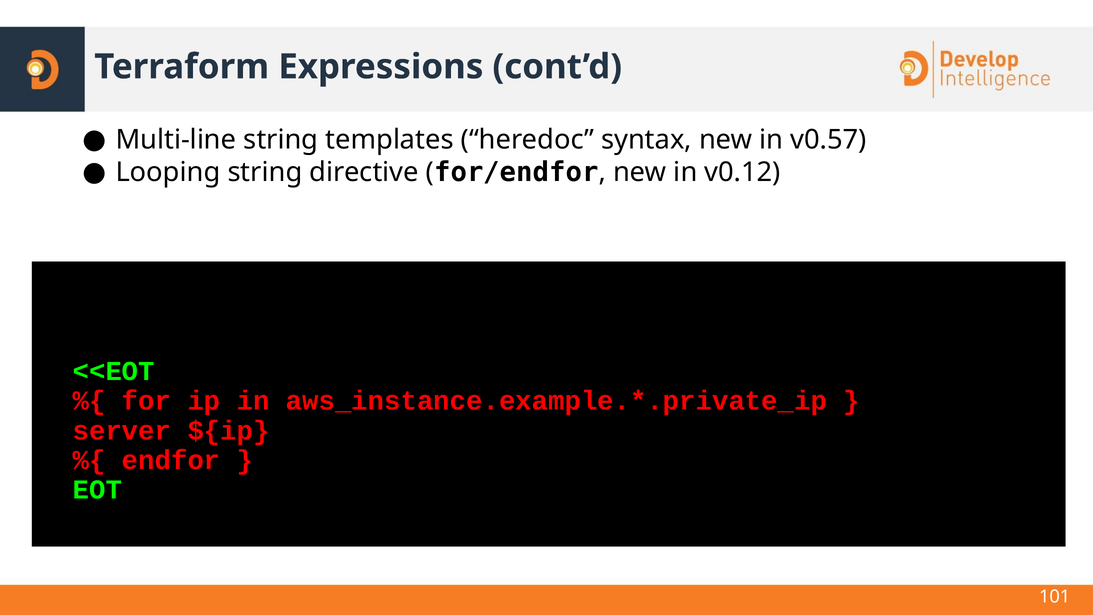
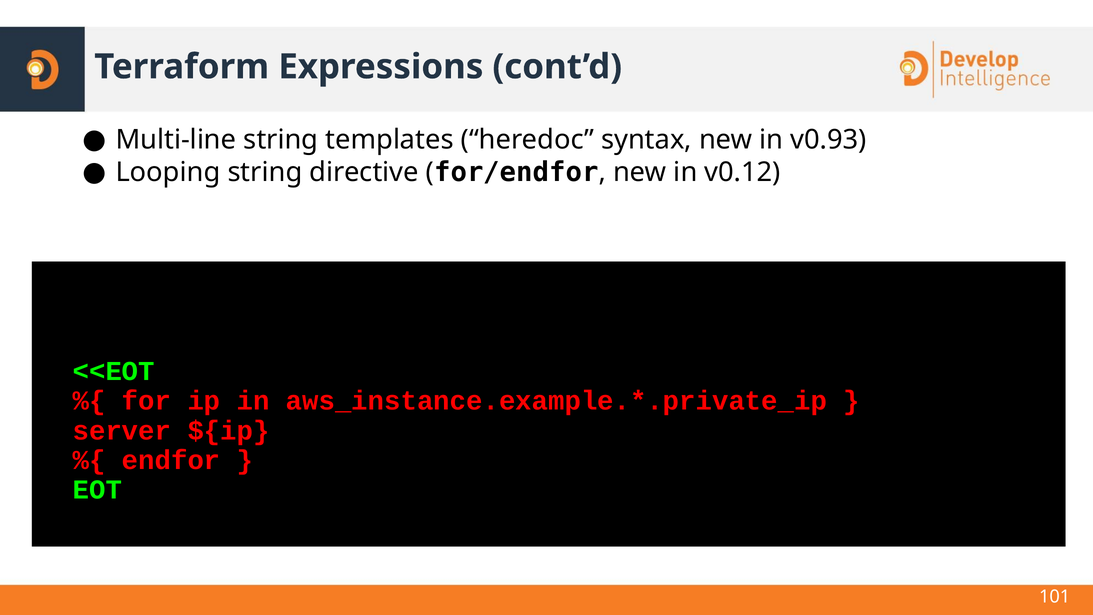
v0.57: v0.57 -> v0.93 (828, 139)
